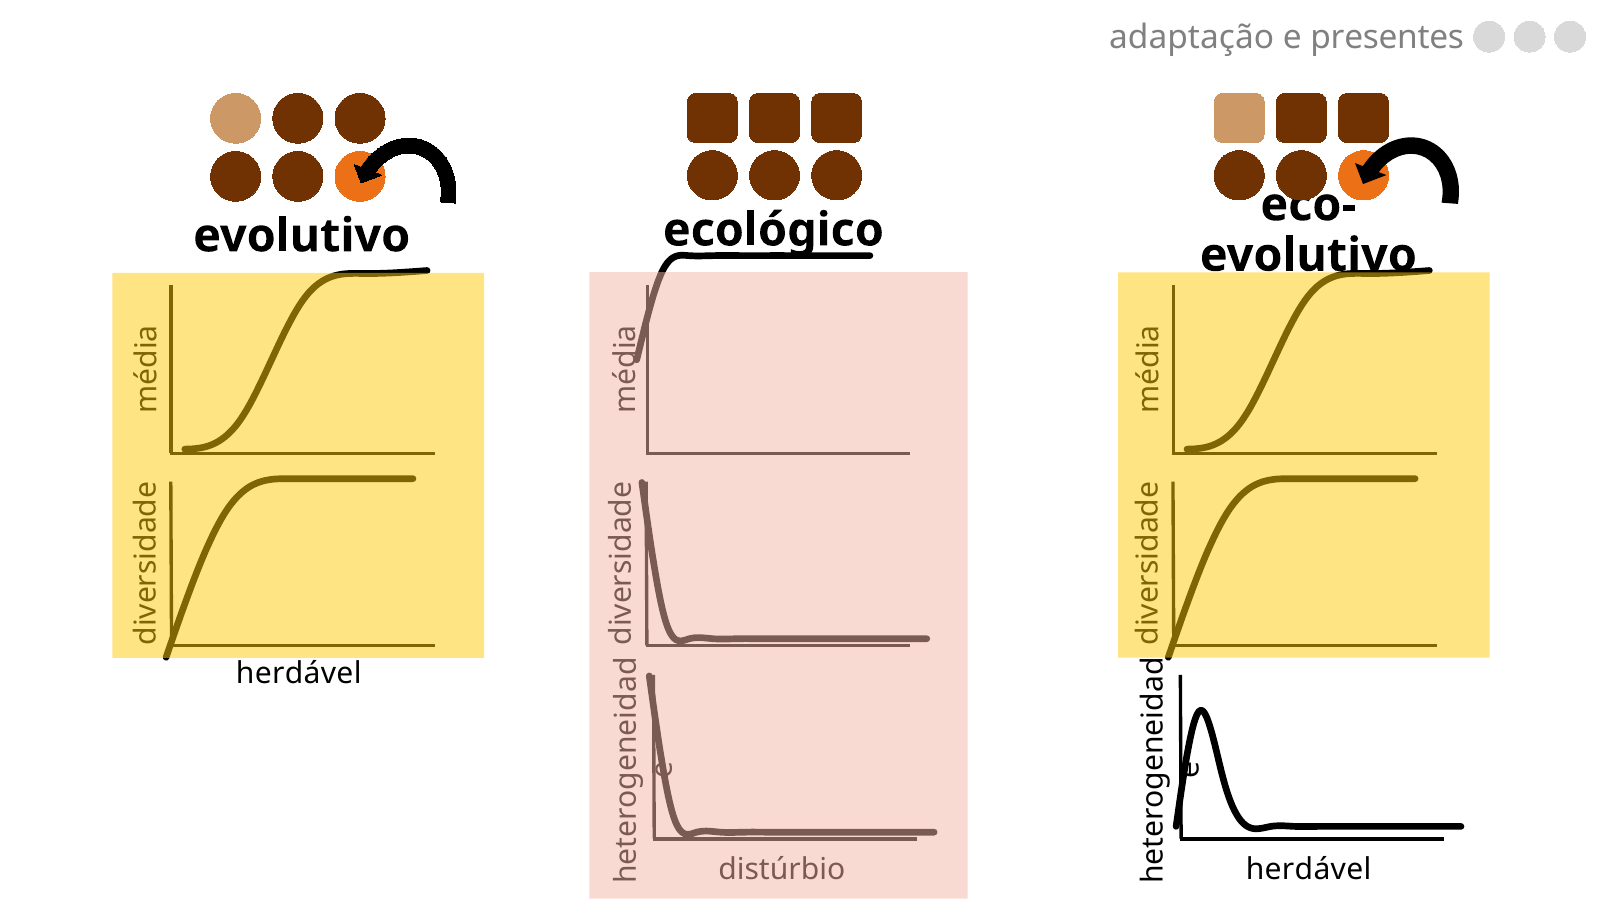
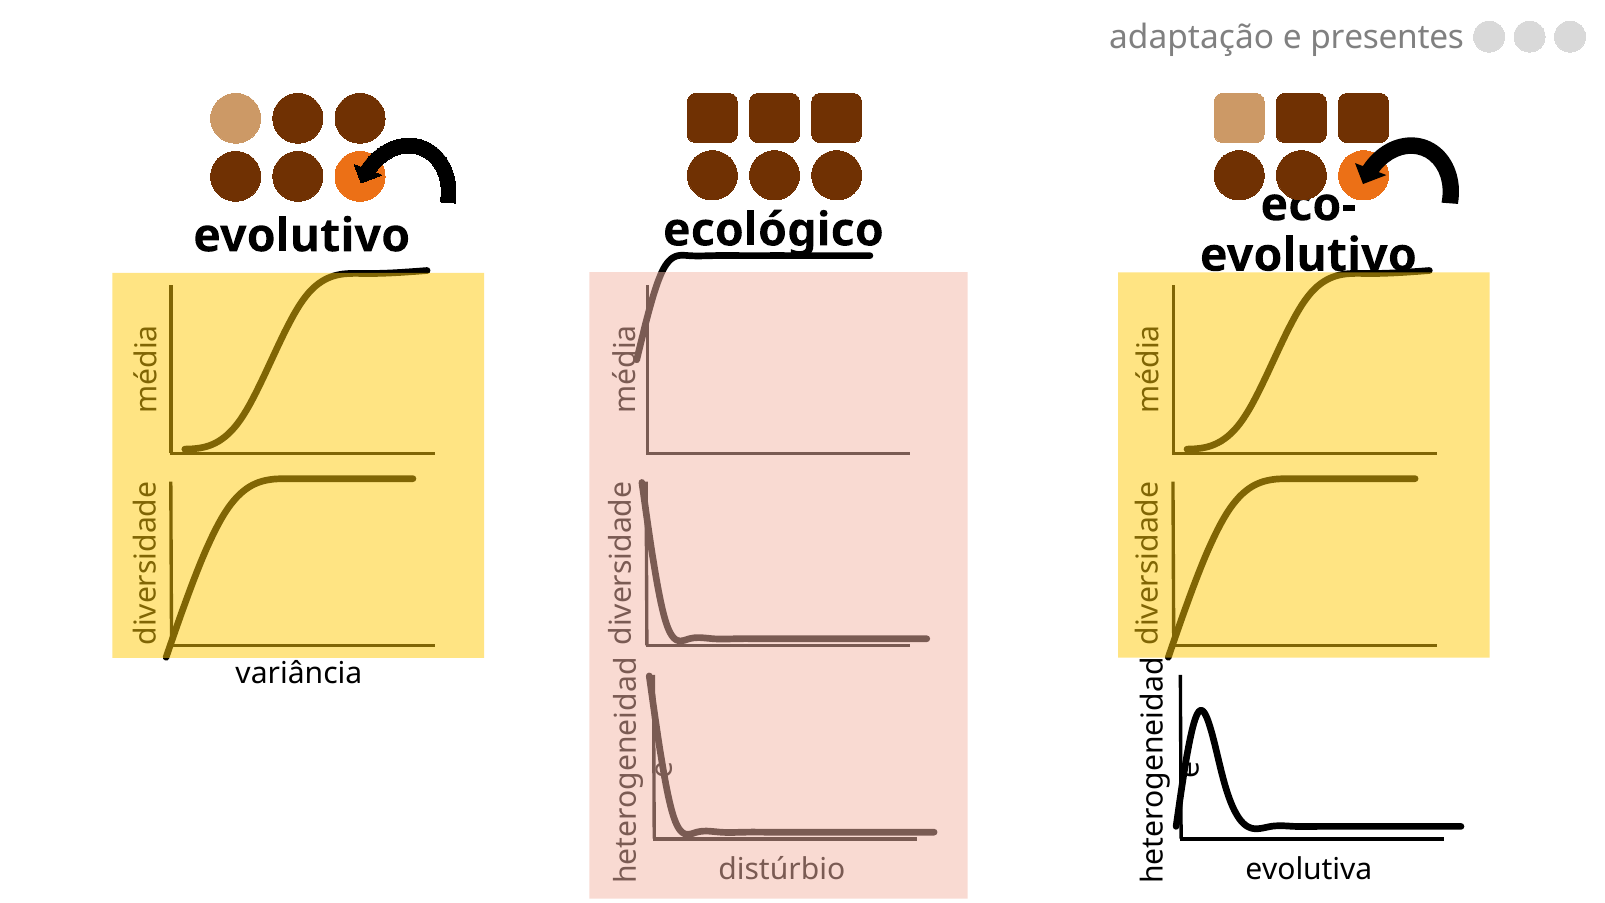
herdável: herdável -> variância (299, 674)
herdável: herdável -> evolutiva (1309, 869)
